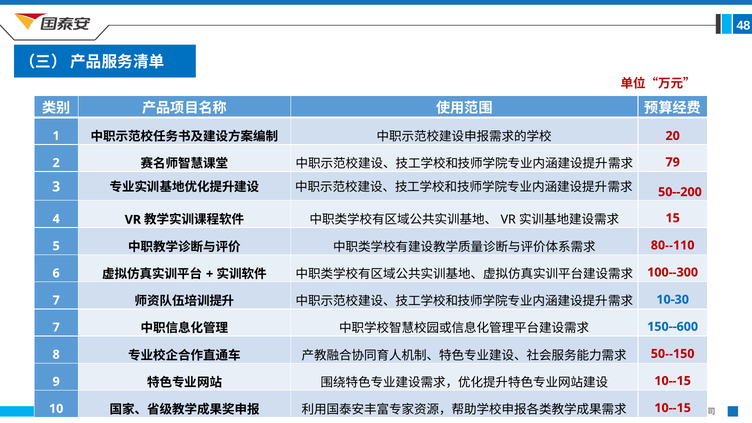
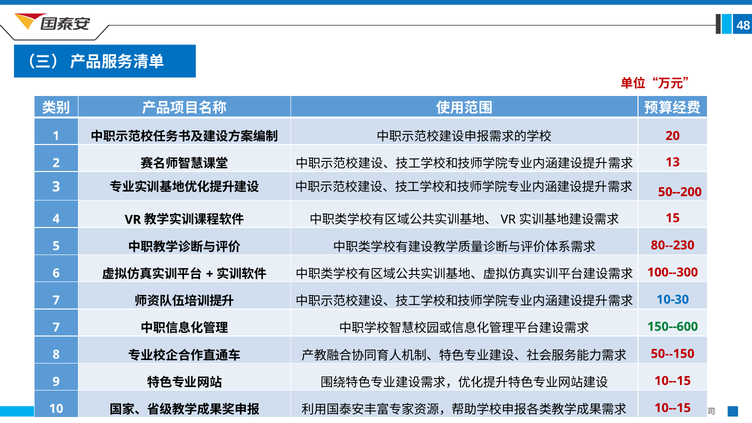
79: 79 -> 13 (673, 162)
80--110: 80--110 -> 80--230 (673, 245)
150--600 colour: blue -> green (673, 327)
